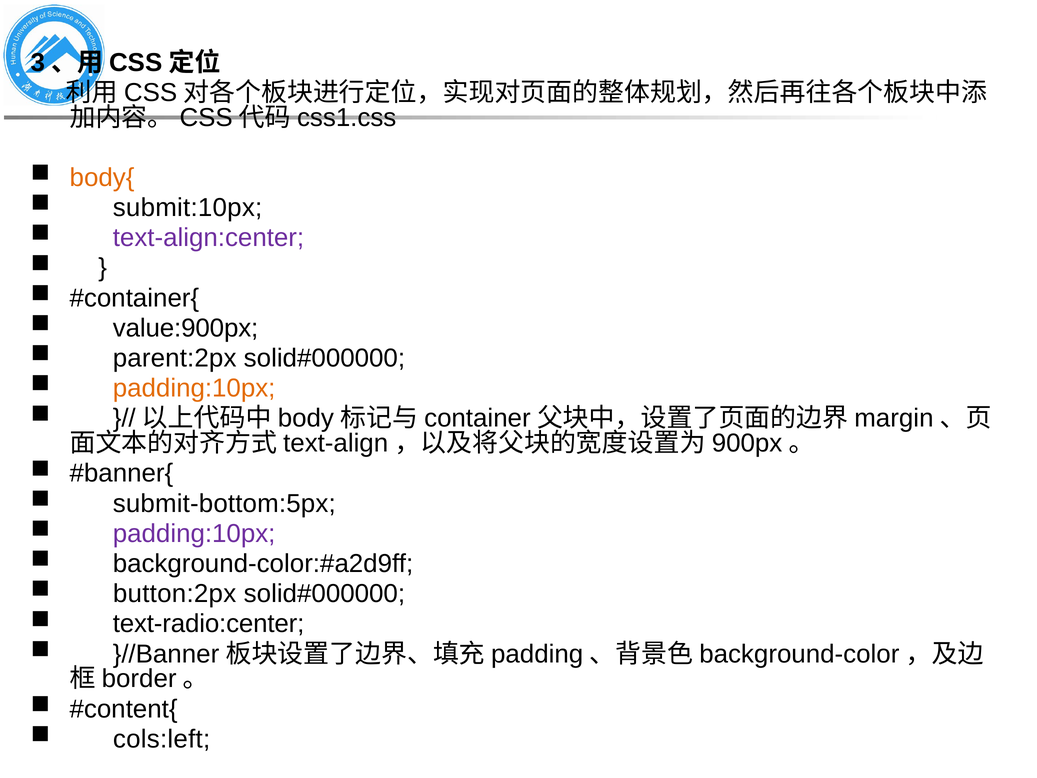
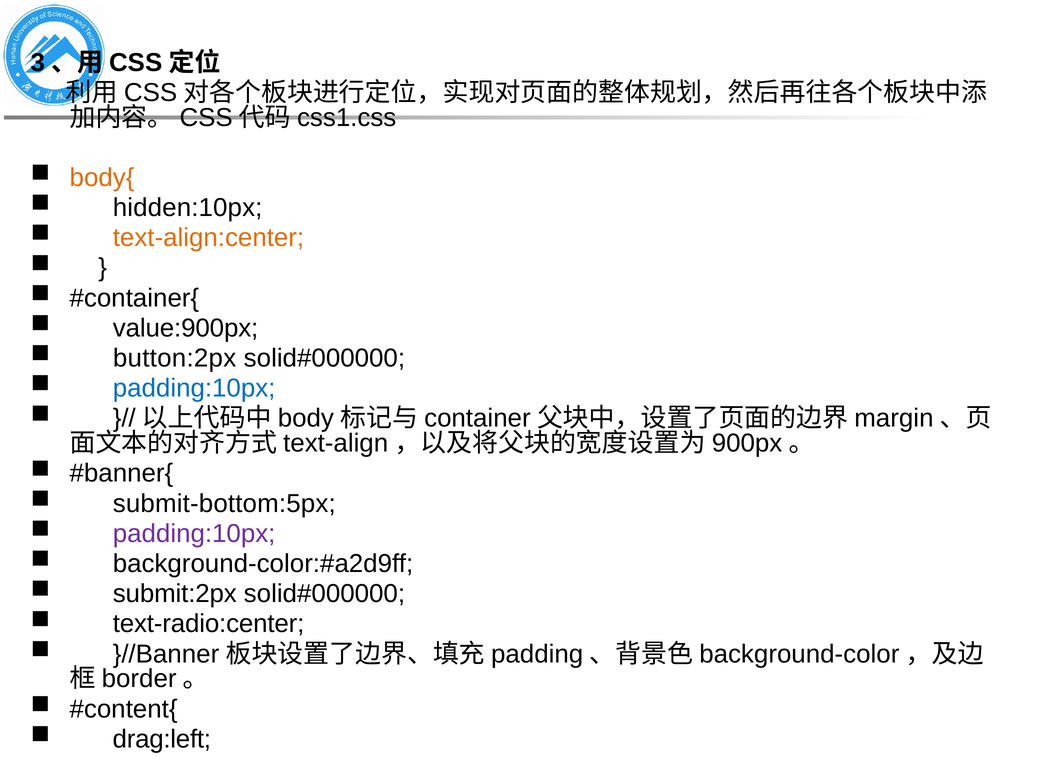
submit:10px: submit:10px -> hidden:10px (188, 208)
text-align:center colour: purple -> orange (208, 238)
parent:2px: parent:2px -> button:2px (175, 358)
padding:10px colour: orange -> blue (194, 388)
button:2px: button:2px -> submit:2px (175, 594)
cols:left: cols:left -> drag:left (162, 739)
